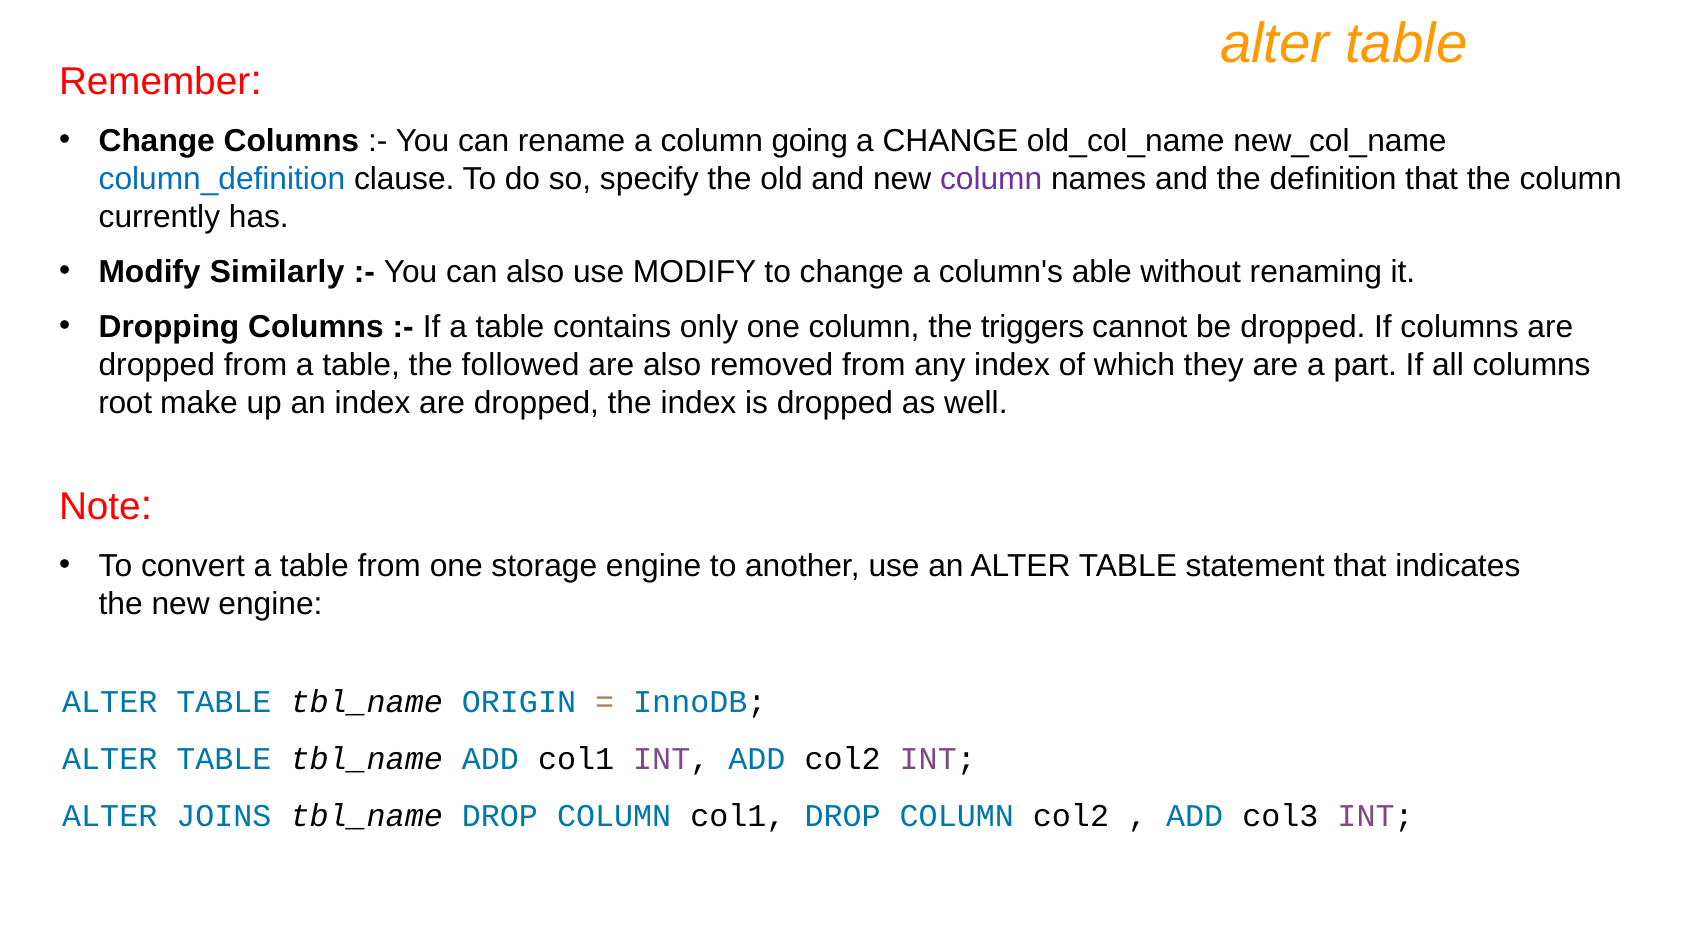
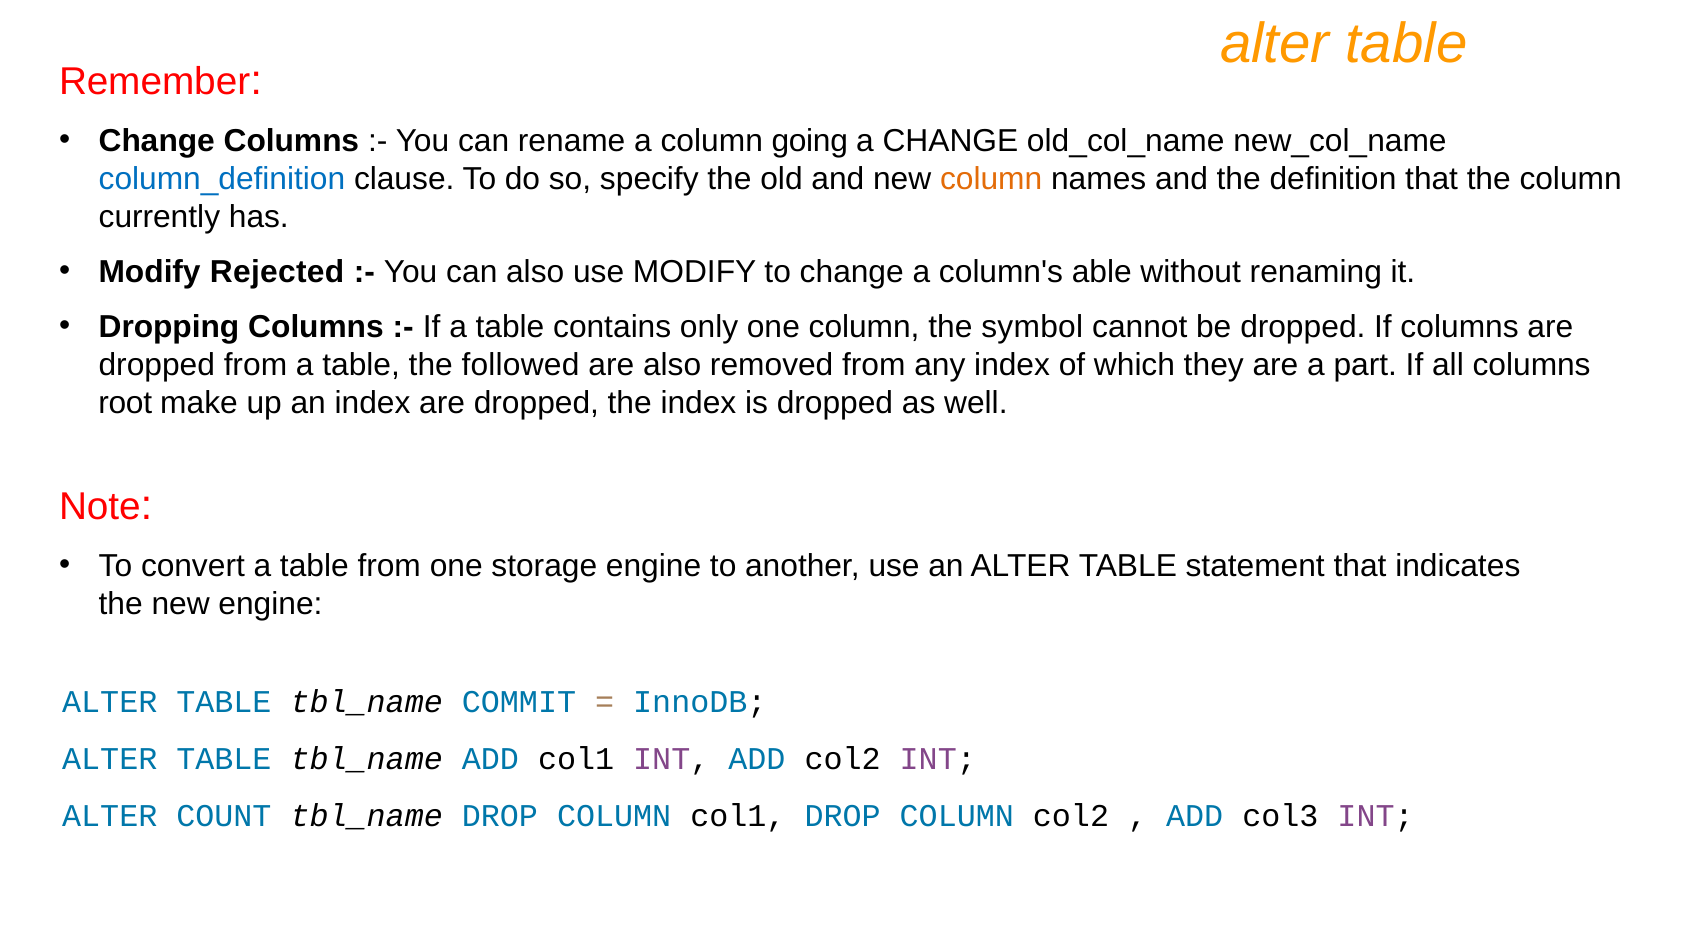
column colour: purple -> orange (991, 179)
Similarly: Similarly -> Rejected (277, 272)
triggers: triggers -> symbol (1032, 327)
ORIGIN: ORIGIN -> COMMIT (519, 702)
JOINS: JOINS -> COUNT (224, 816)
